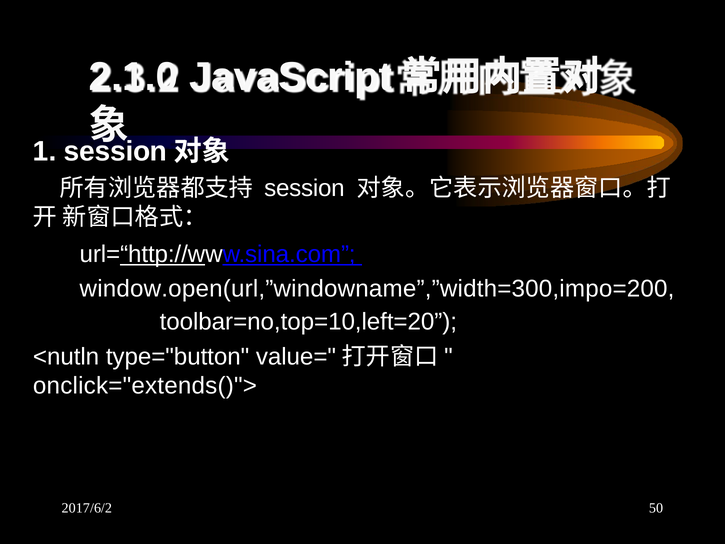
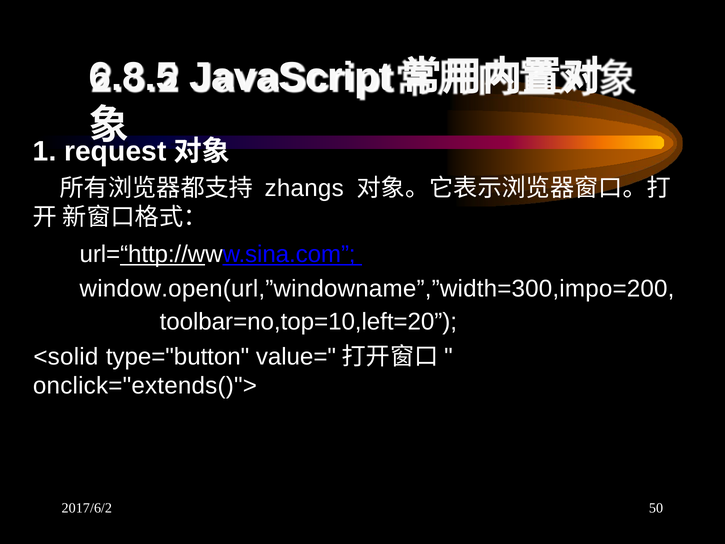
2.1.0: 2.1.0 -> 6.8.5 (133, 77)
1 session: session -> request (115, 151)
session: session -> zhangs (304, 188)
<nutln: <nutln -> <solid (66, 356)
